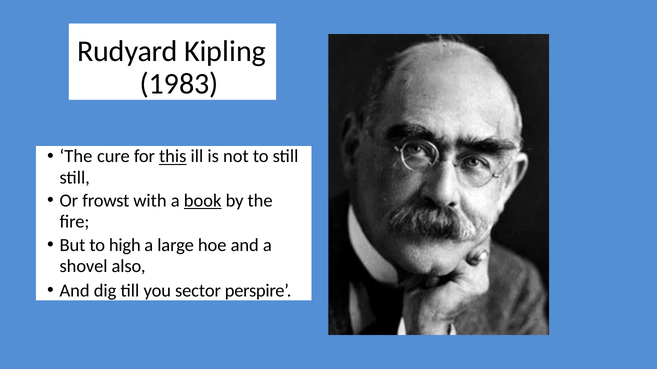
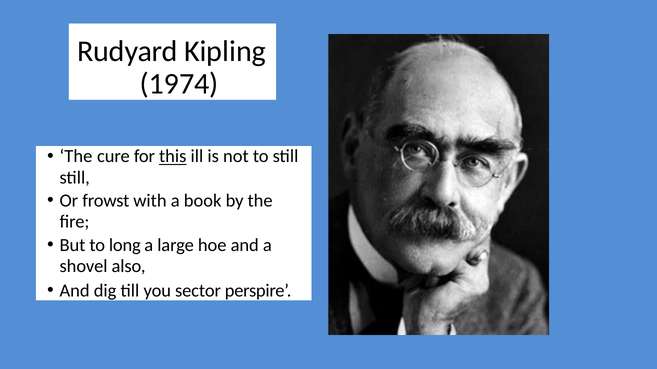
1983: 1983 -> 1974 (179, 84)
book underline: present -> none (203, 201)
high: high -> long (125, 245)
